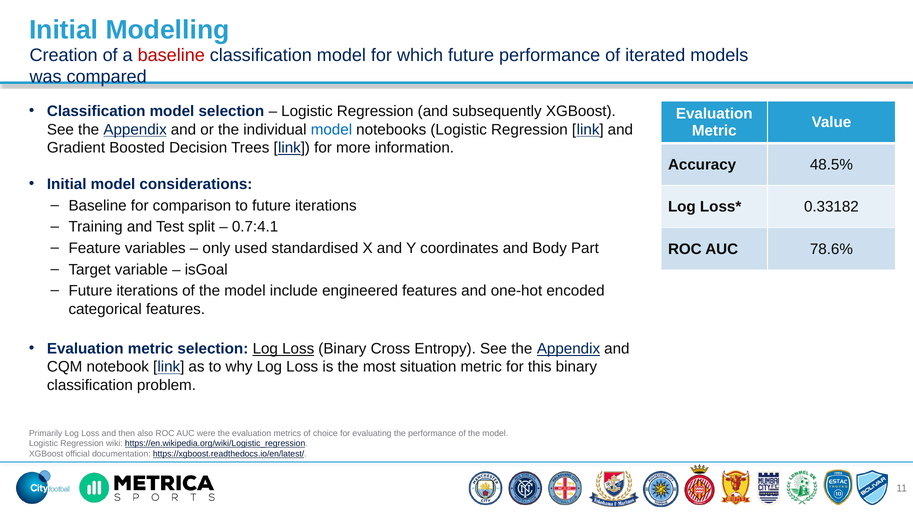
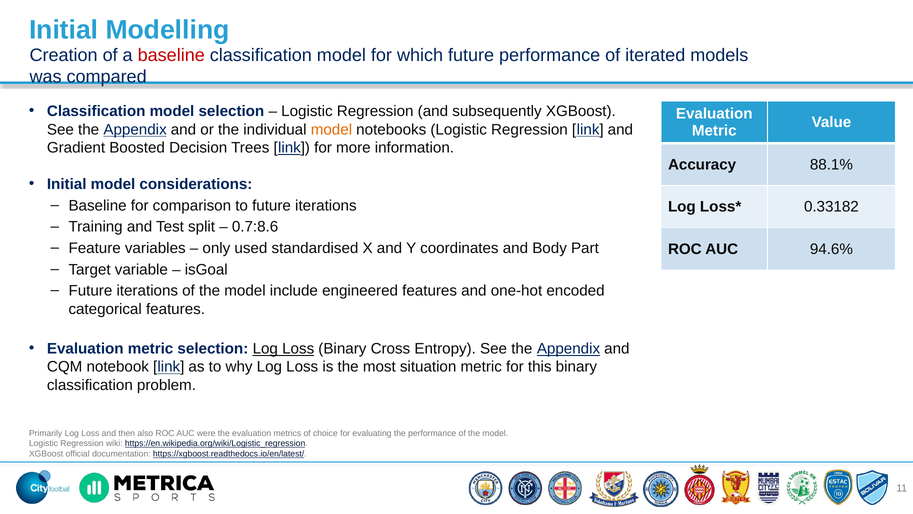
model colour: blue -> orange (331, 129)
48.5%: 48.5% -> 88.1% (831, 164)
0.7:4.1: 0.7:4.1 -> 0.7:8.6 (255, 227)
78.6%: 78.6% -> 94.6% (831, 249)
